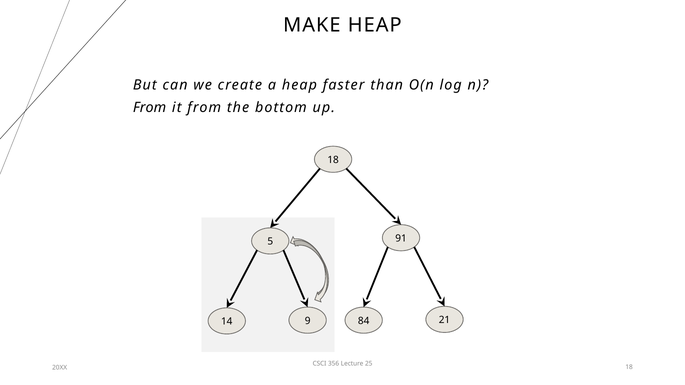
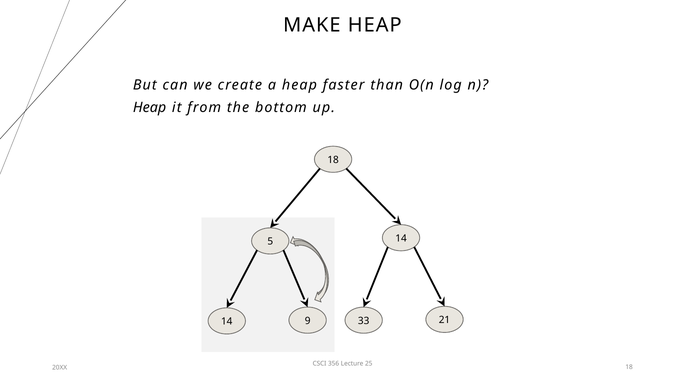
From: From -> Heap (150, 107)
5 91: 91 -> 14 (401, 239)
84: 84 -> 33 (364, 321)
